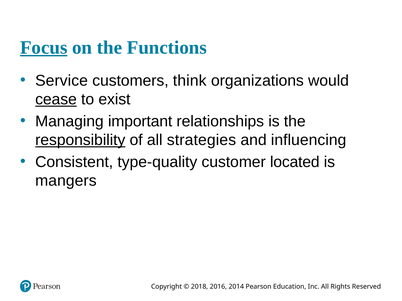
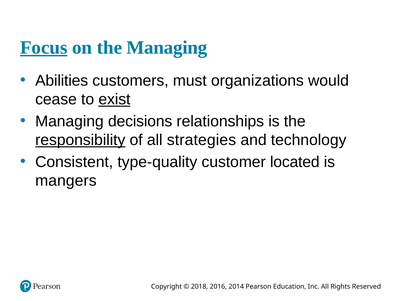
the Functions: Functions -> Managing (167, 48)
Service: Service -> Abilities (62, 81)
think: think -> must (190, 81)
cease underline: present -> none (56, 100)
exist underline: none -> present (114, 100)
important: important -> decisions (140, 122)
influencing: influencing -> technology (309, 140)
